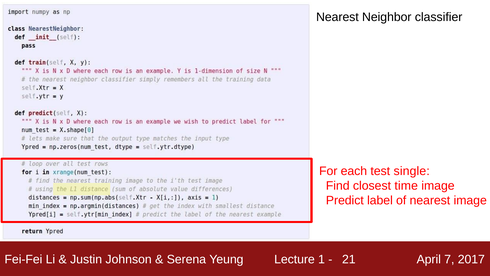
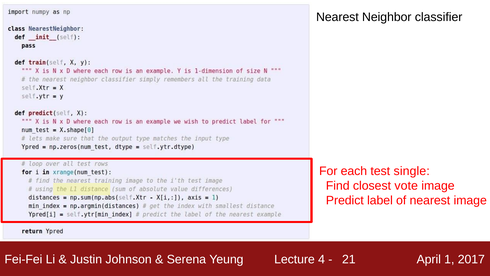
time: time -> vote (406, 186)
1: 1 -> 4 (322, 259)
7: 7 -> 1 (449, 259)
